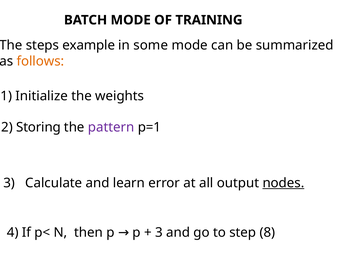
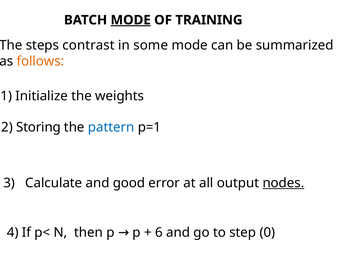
MODE underline: none -> present (131, 20)
example: example -> contrast (89, 45)
pattern colour: purple -> blue (111, 127)
learn: learn -> good (129, 183)
3: 3 -> 6 (159, 233)
8: 8 -> 0 (267, 233)
